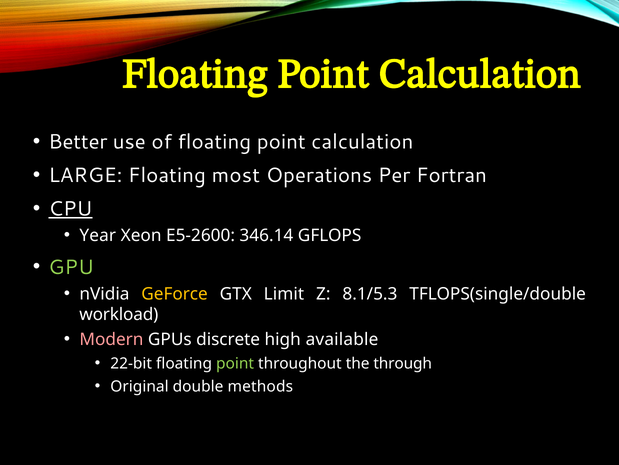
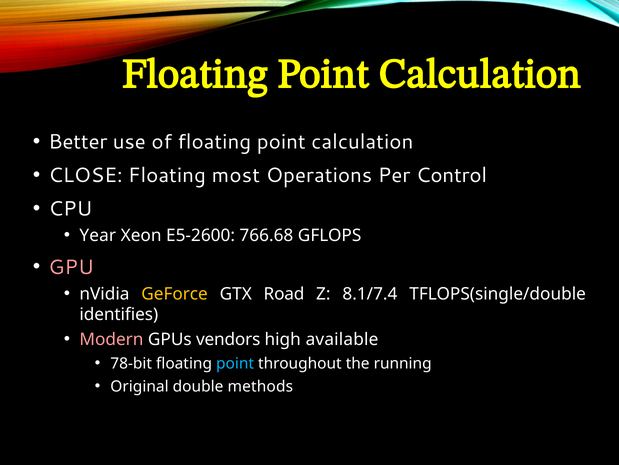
LARGE: LARGE -> CLOSE (85, 175)
Fortran: Fortran -> Control (452, 175)
CPU underline: present -> none (70, 209)
346.14: 346.14 -> 766.68 (266, 235)
GPU colour: light green -> pink (71, 267)
Limit: Limit -> Road (284, 294)
8.1/5.3: 8.1/5.3 -> 8.1/7.4 (370, 294)
workload: workload -> identifies (119, 314)
discrete: discrete -> vendors (228, 339)
22-bit: 22-bit -> 78-bit (131, 363)
point colour: light green -> light blue (235, 363)
through: through -> running (403, 363)
